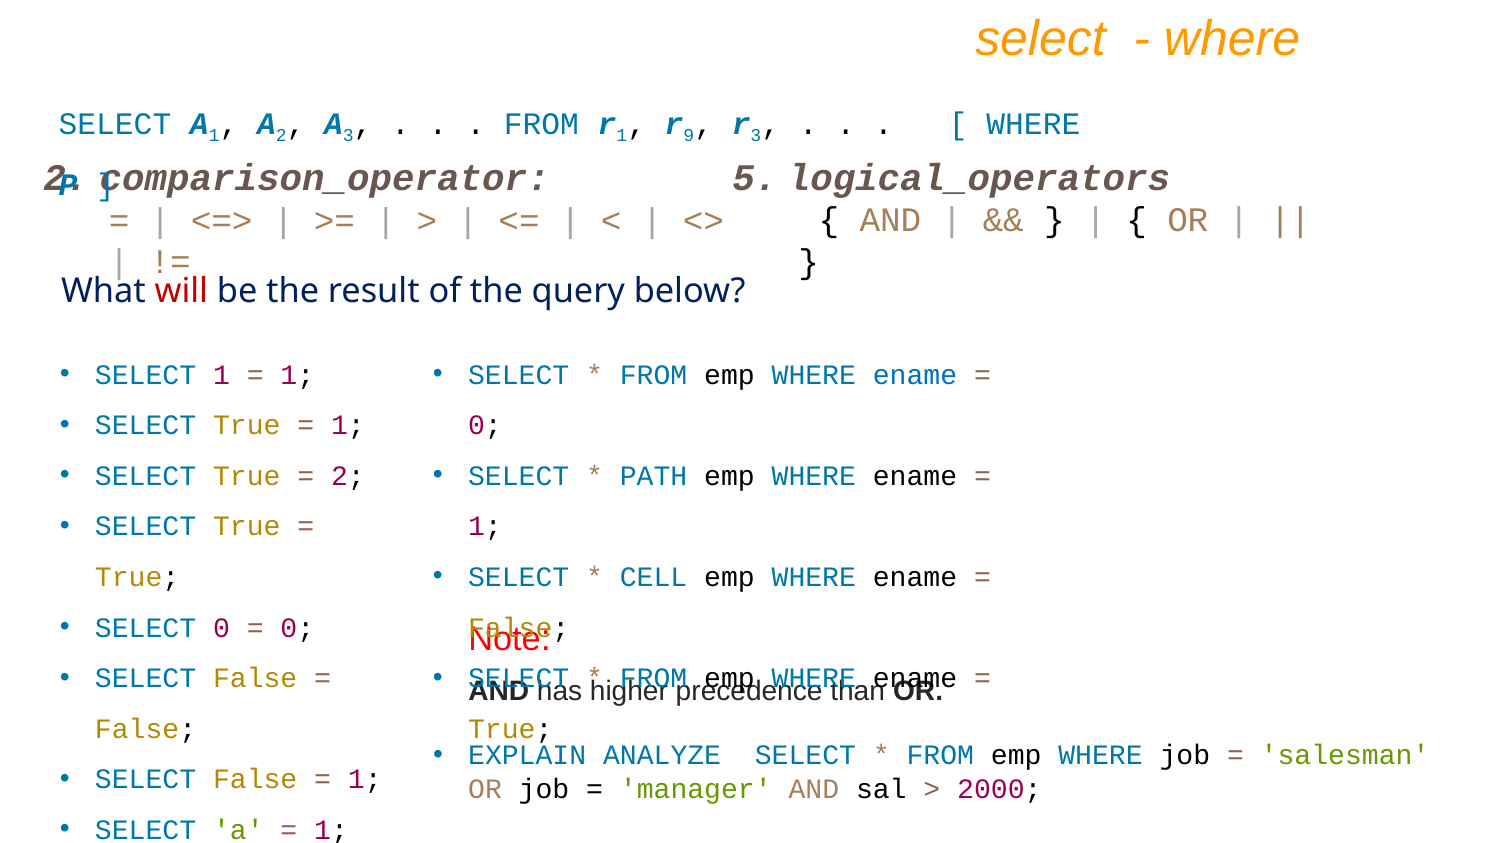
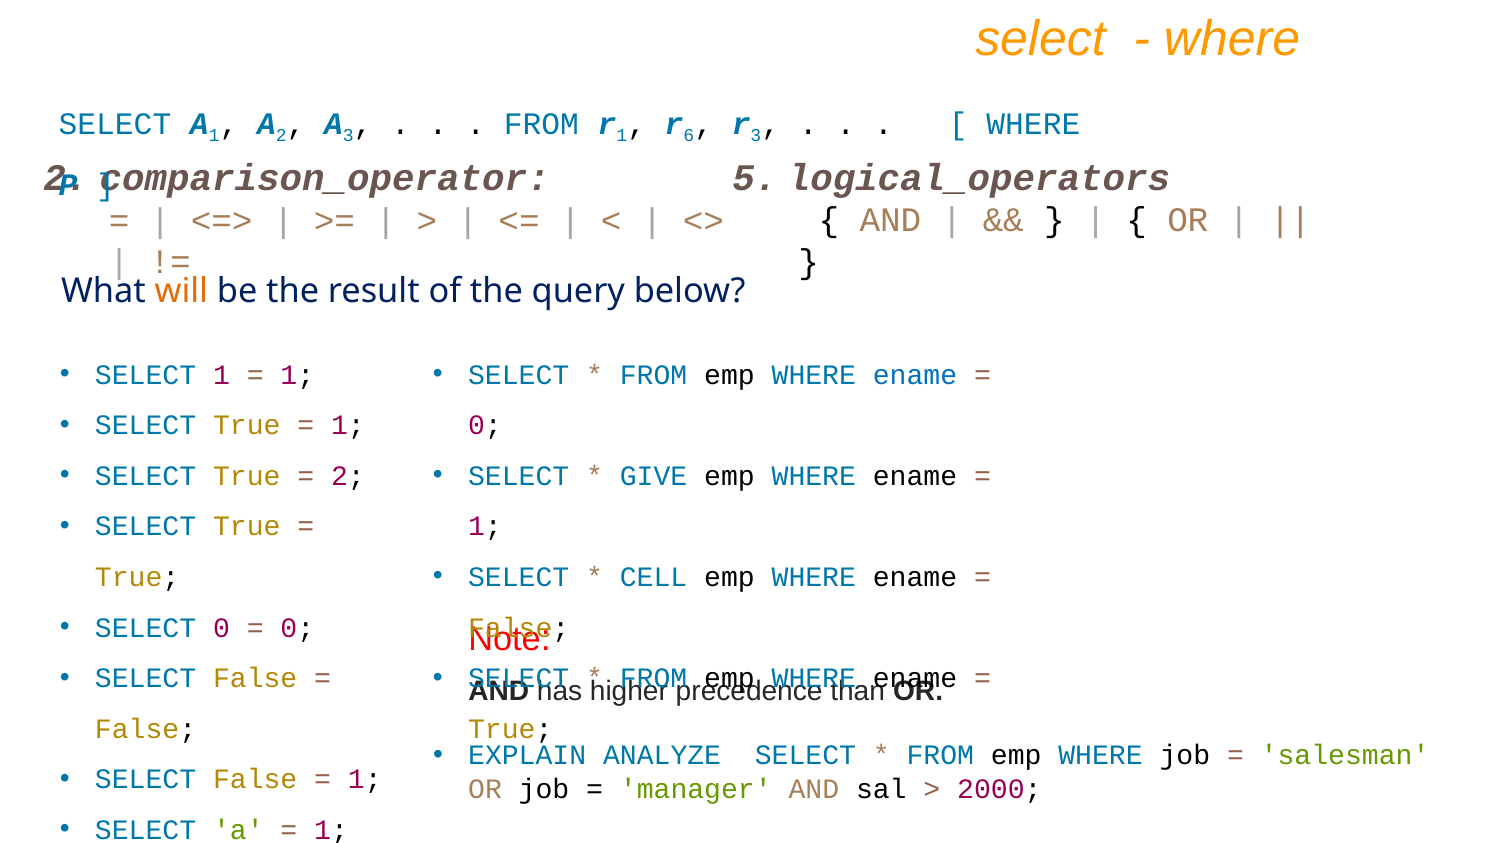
9: 9 -> 6 (689, 136)
will colour: red -> orange (181, 291)
PATH: PATH -> GIVE (654, 476)
